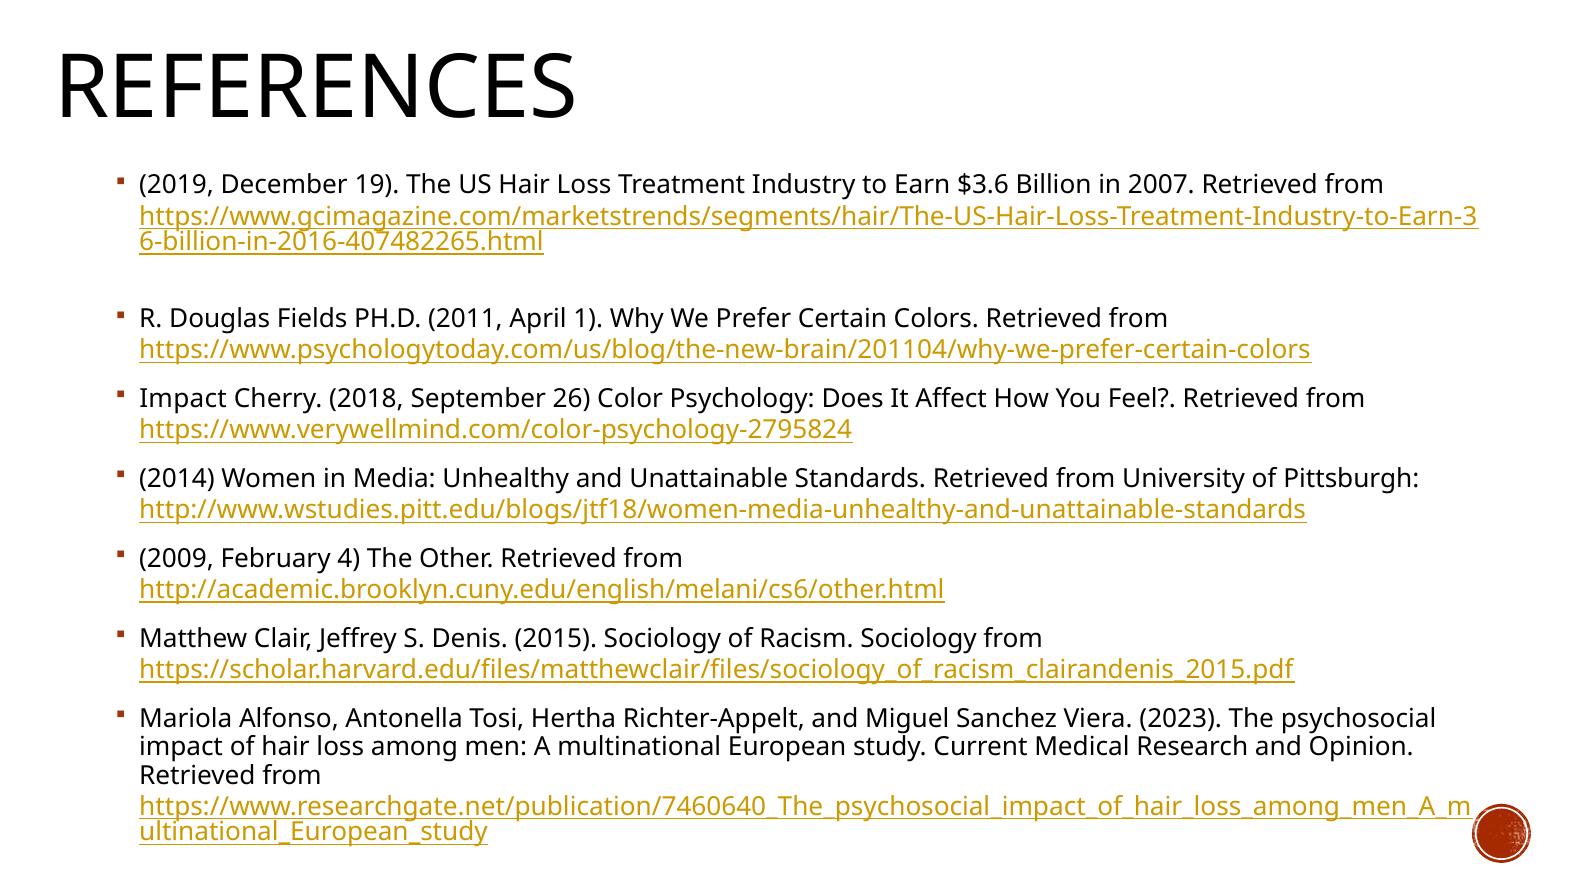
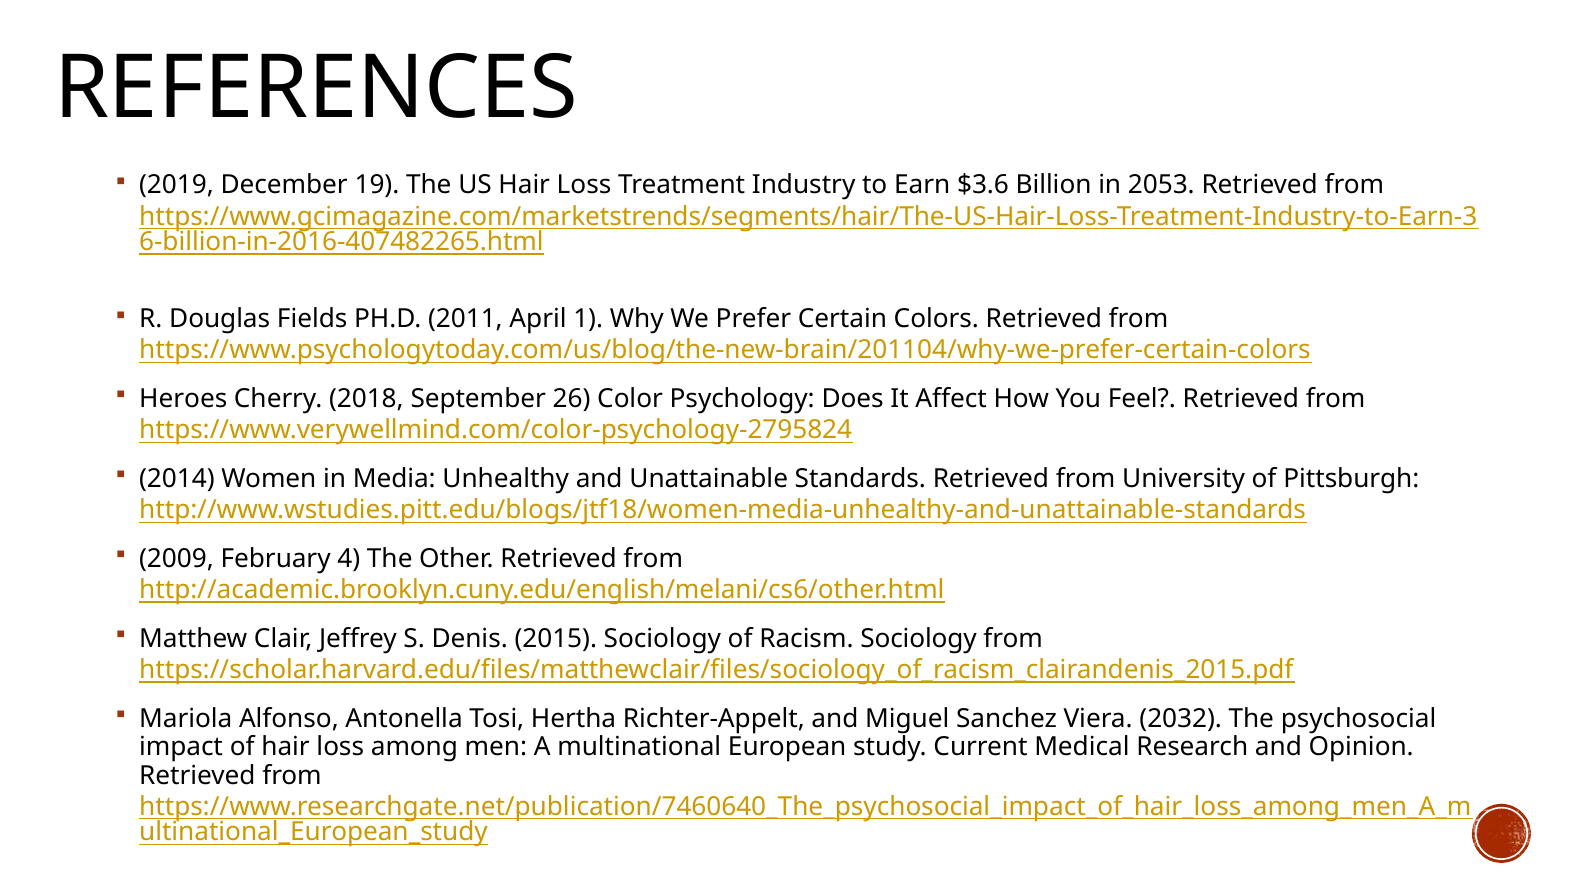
2007: 2007 -> 2053 (1161, 185)
Impact: Impact -> Heroes (183, 399)
2023: 2023 -> 2032 (1181, 719)
